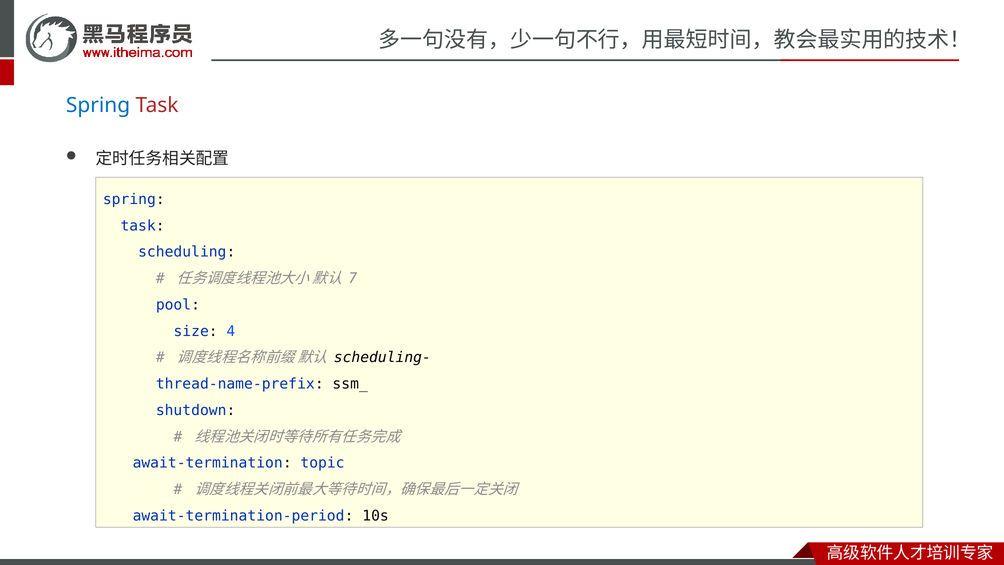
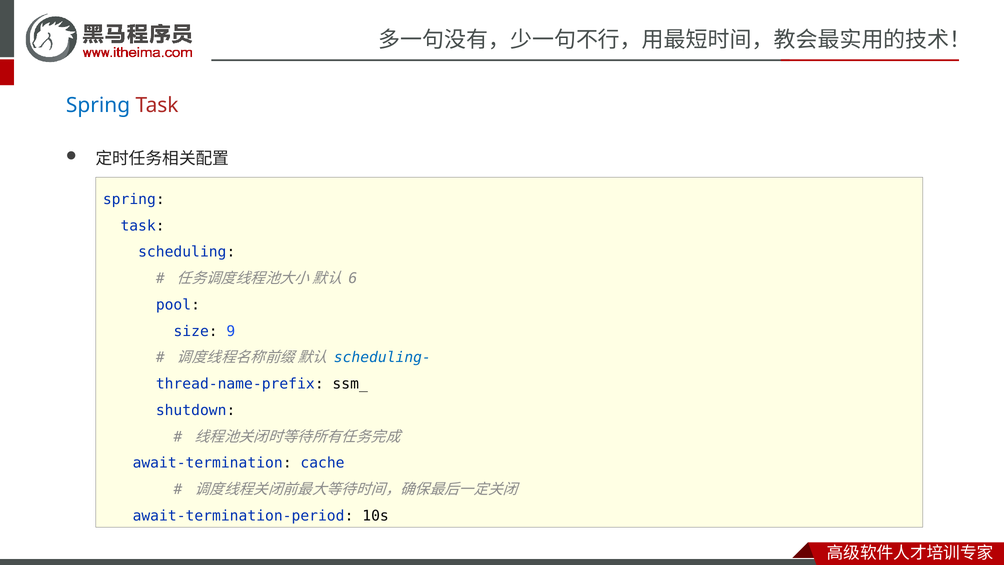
7: 7 -> 6 (353, 278)
4: 4 -> 9 (231, 331)
scheduling- colour: black -> blue (382, 357)
topic: topic -> cache (322, 463)
